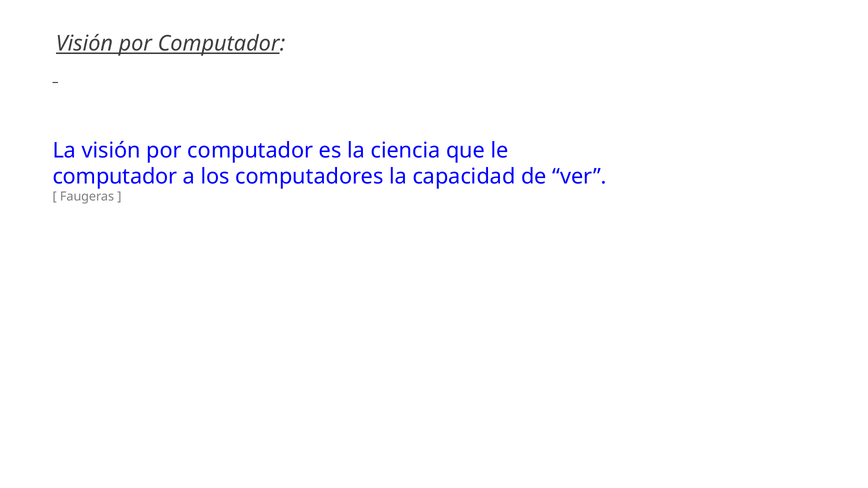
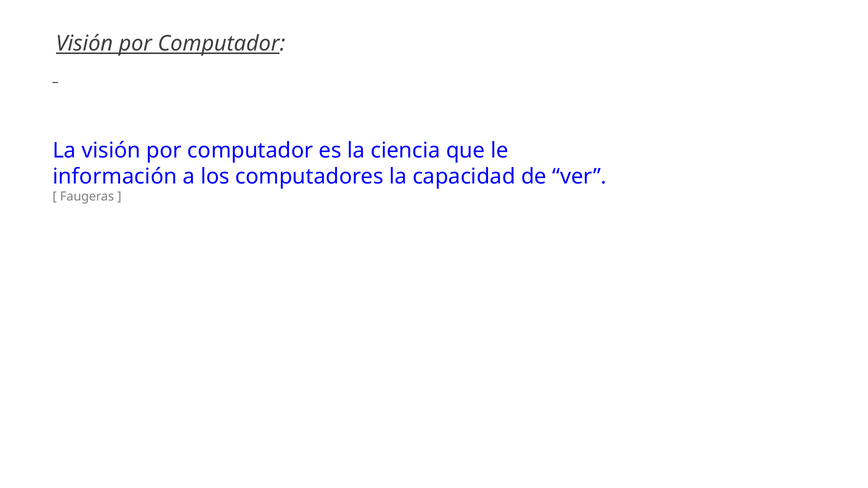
computador: computador -> información (115, 177)
